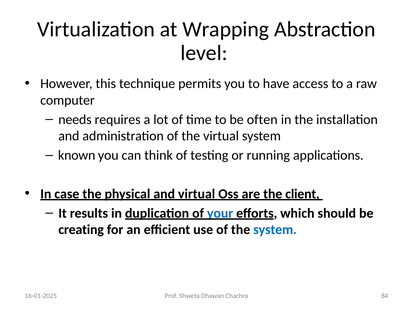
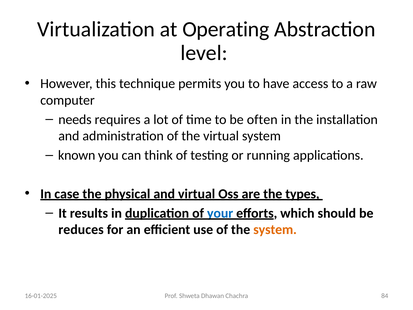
Wrapping: Wrapping -> Operating (226, 29)
client: client -> types (302, 194)
creating: creating -> reduces (81, 229)
system colour: blue -> orange (275, 229)
